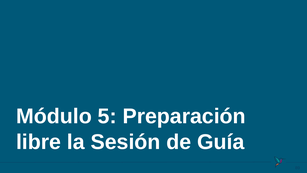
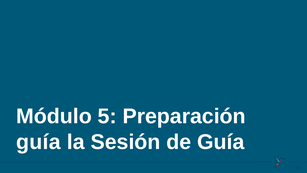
libre: libre -> guía (38, 142)
